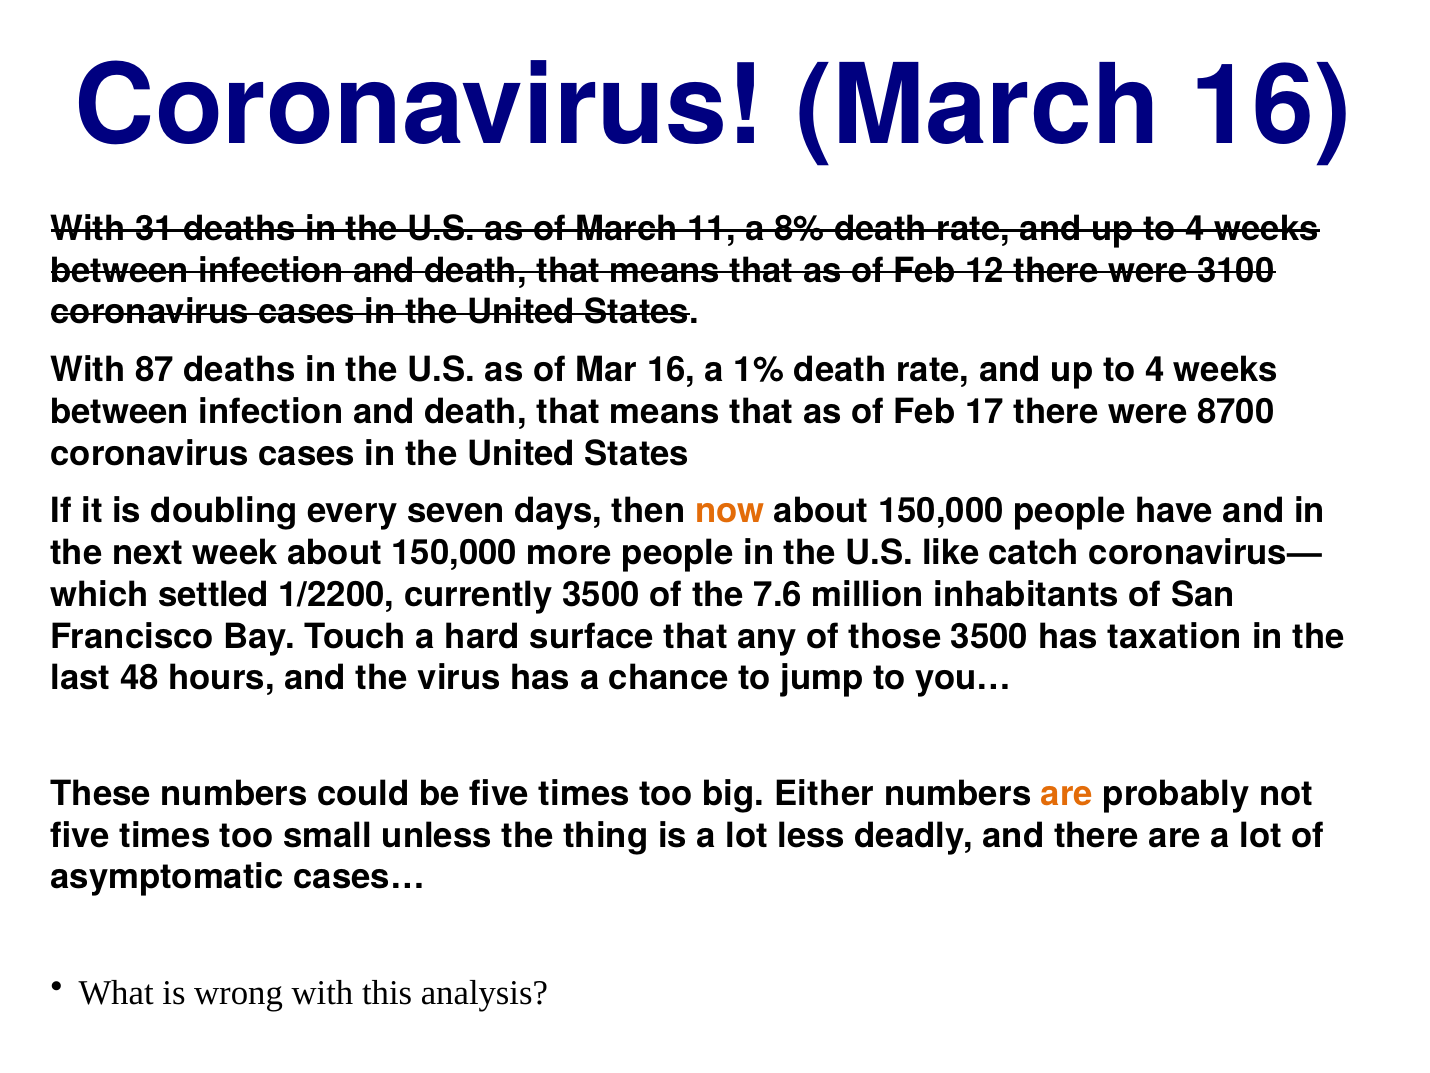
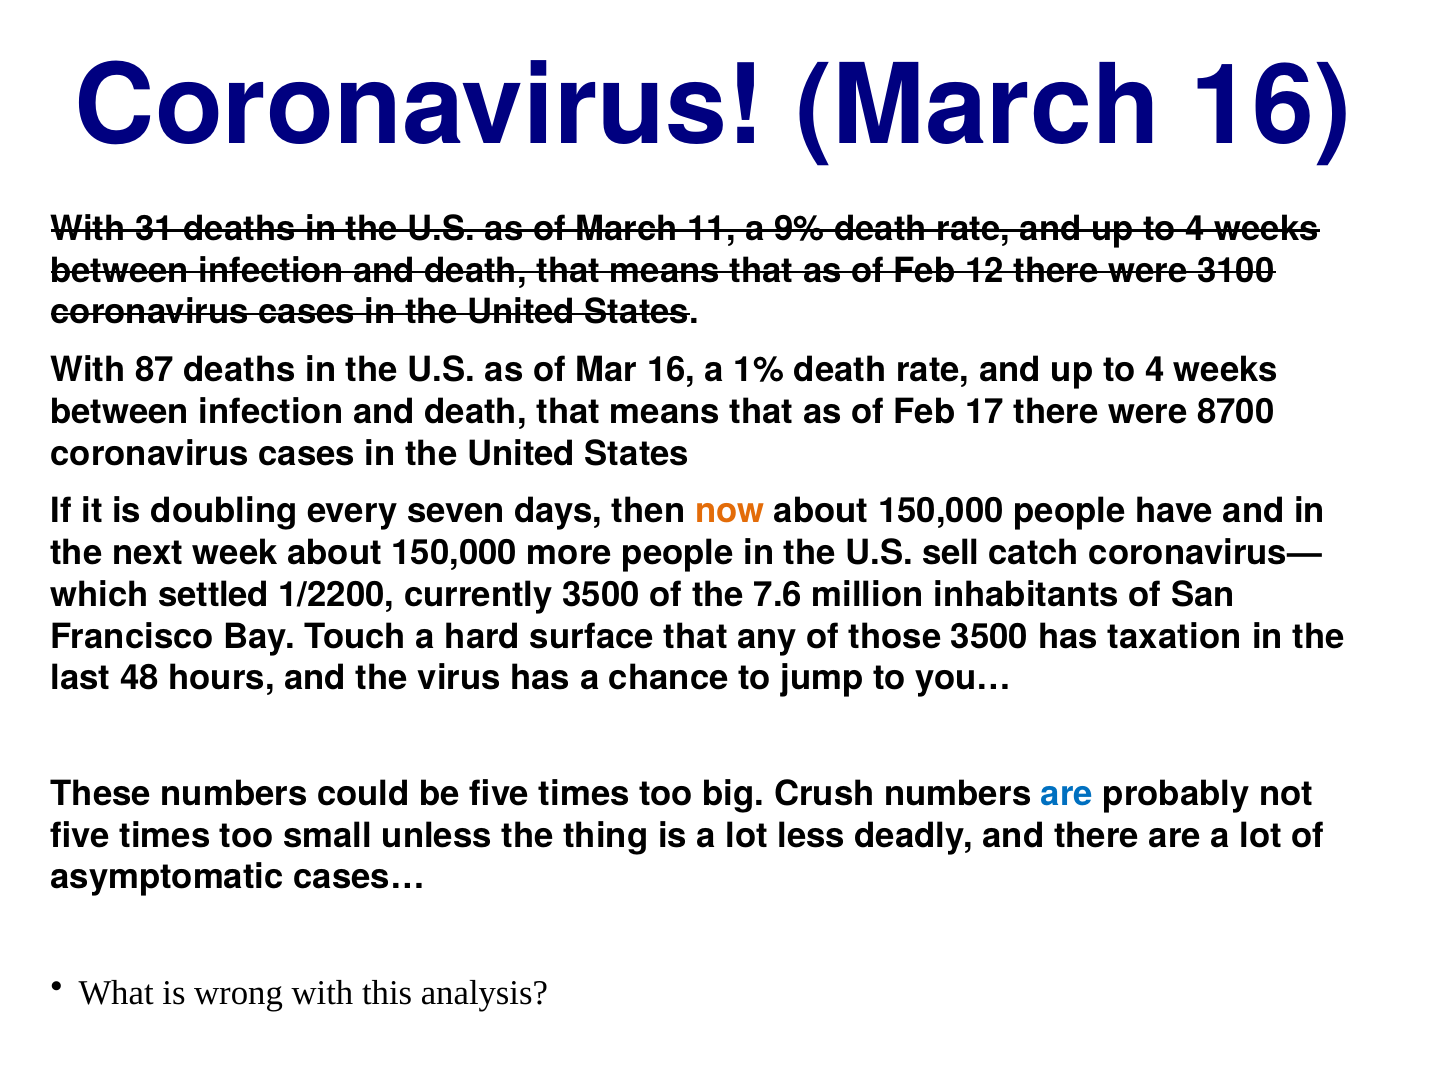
8%: 8% -> 9% (800, 229)
like: like -> sell (951, 553)
Either: Either -> Crush (824, 793)
are colour: orange -> blue (1067, 793)
